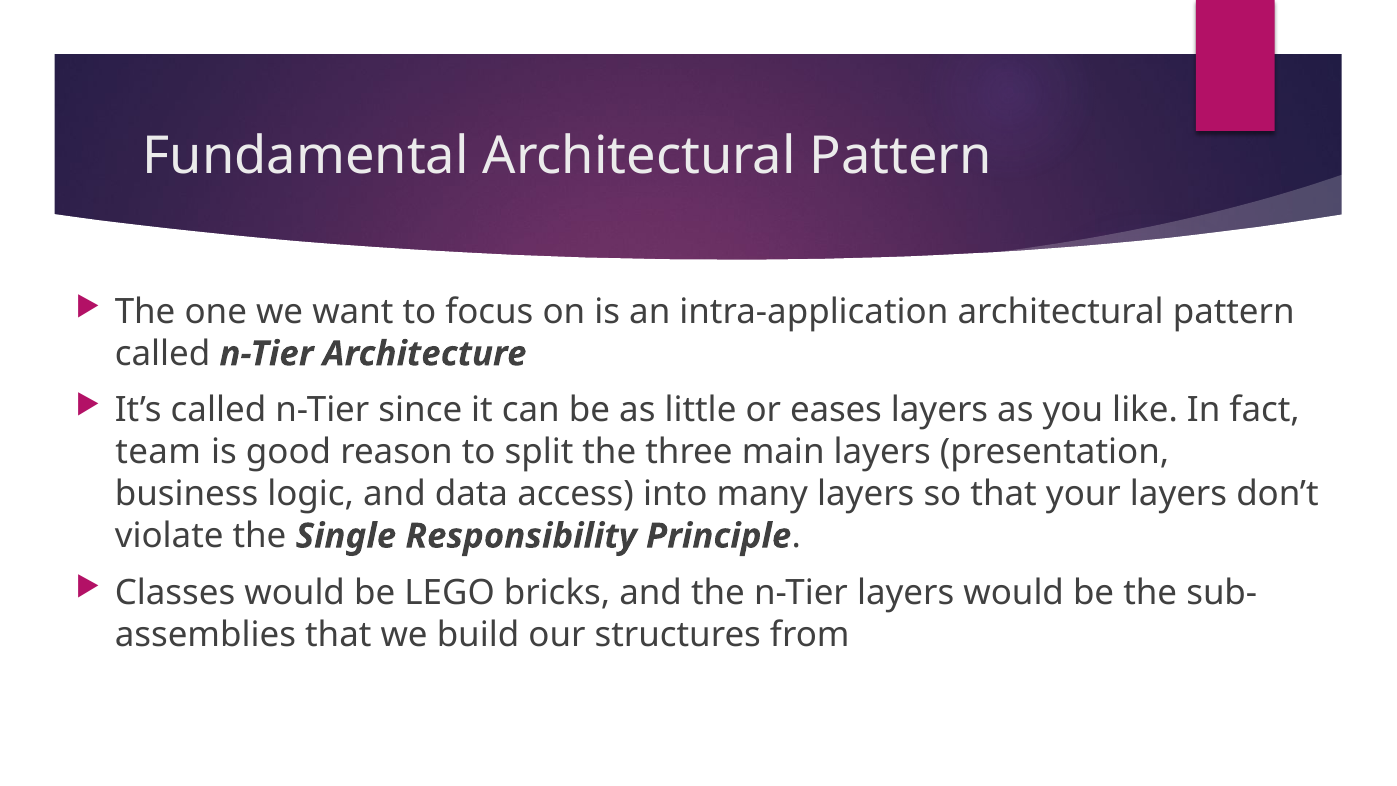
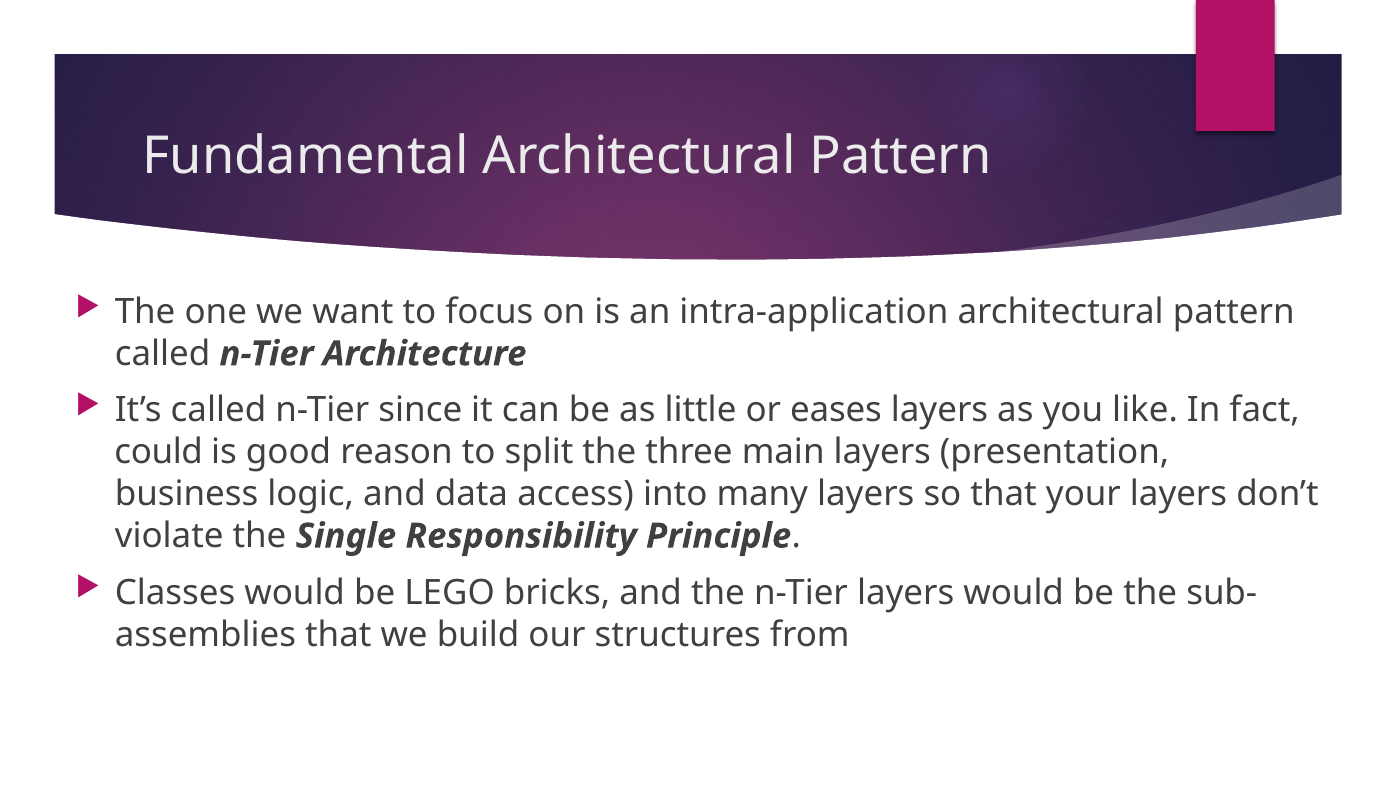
team: team -> could (159, 452)
